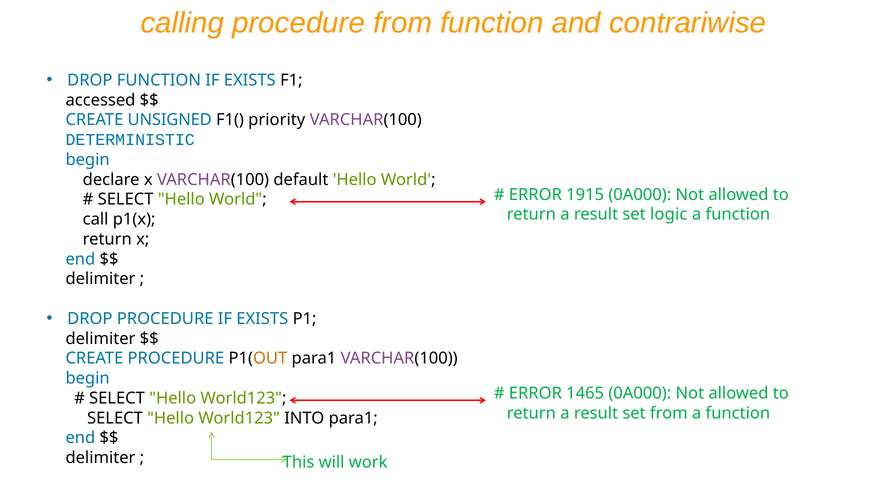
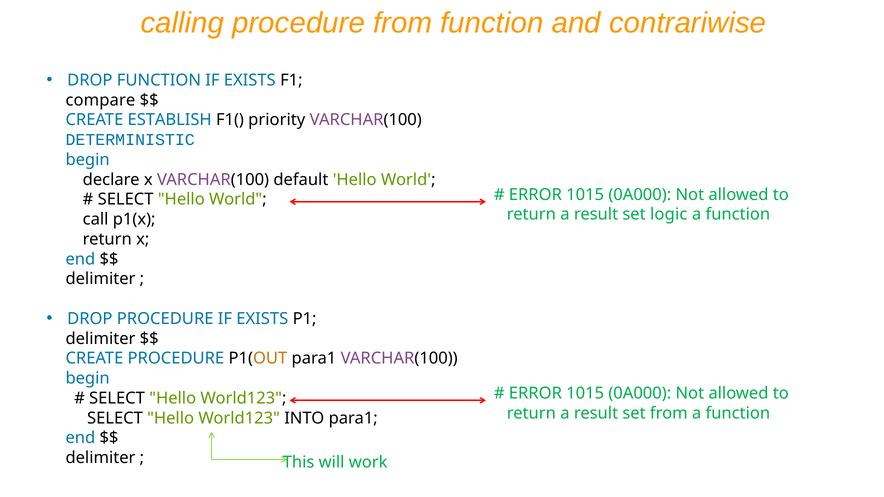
accessed: accessed -> compare (100, 100)
UNSIGNED: UNSIGNED -> ESTABLISH (170, 120)
1915: 1915 -> 1015 (585, 195)
1465: 1465 -> 1015 (585, 393)
